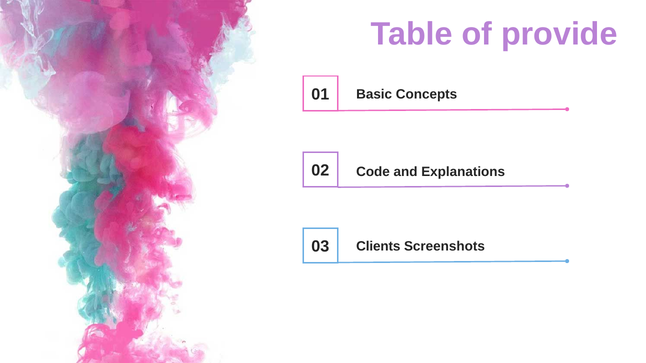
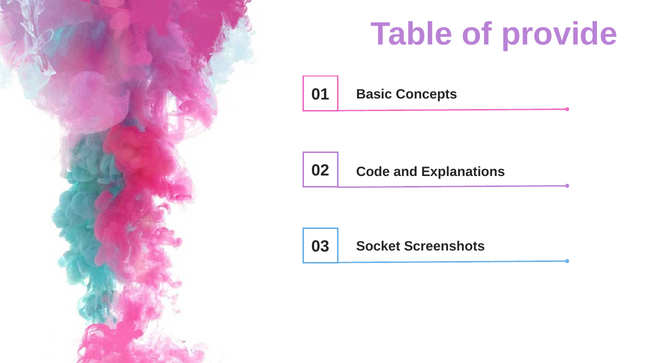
Clients: Clients -> Socket (378, 246)
